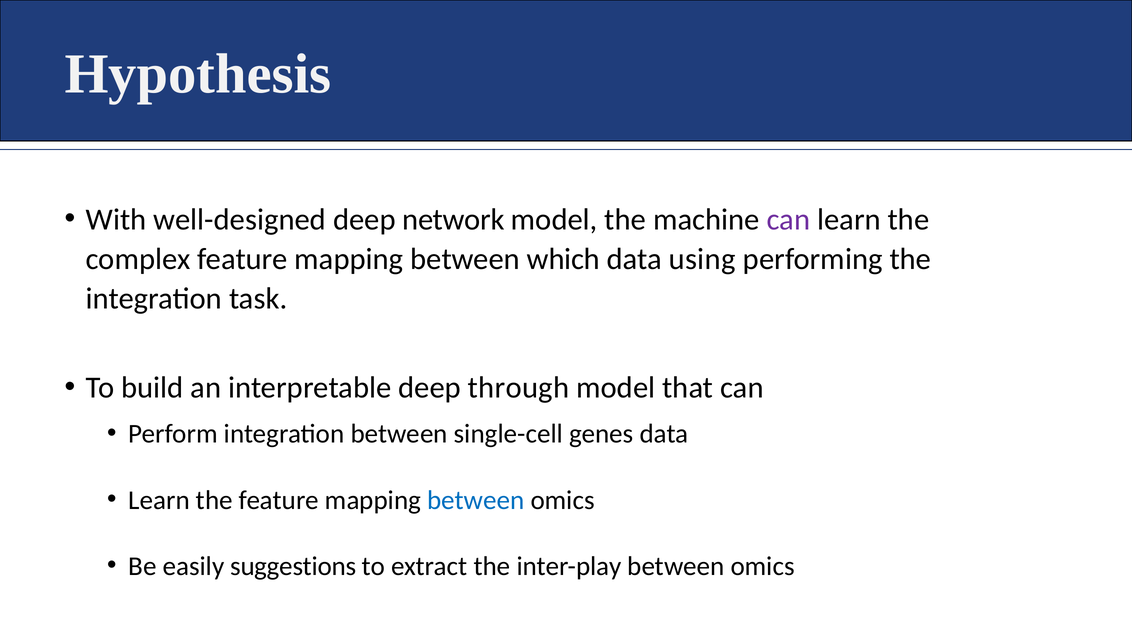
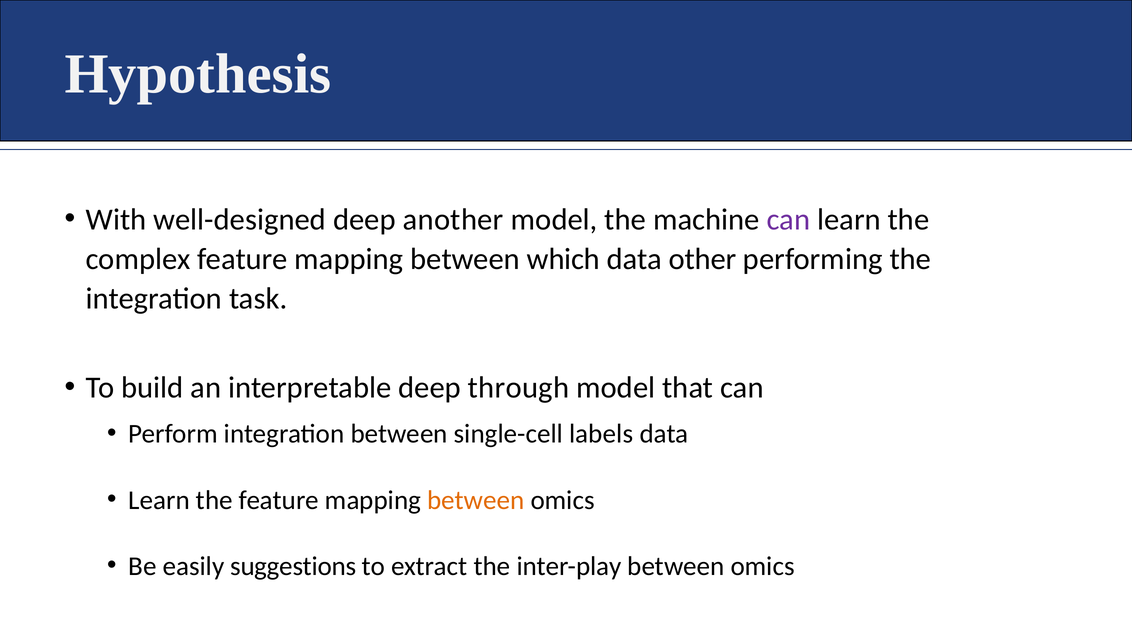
network: network -> another (453, 219)
using: using -> other (702, 259)
genes: genes -> labels (601, 434)
between colour: blue -> orange (476, 500)
